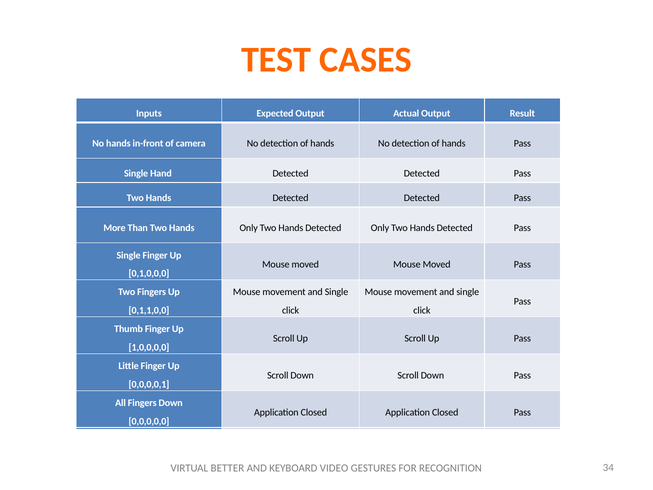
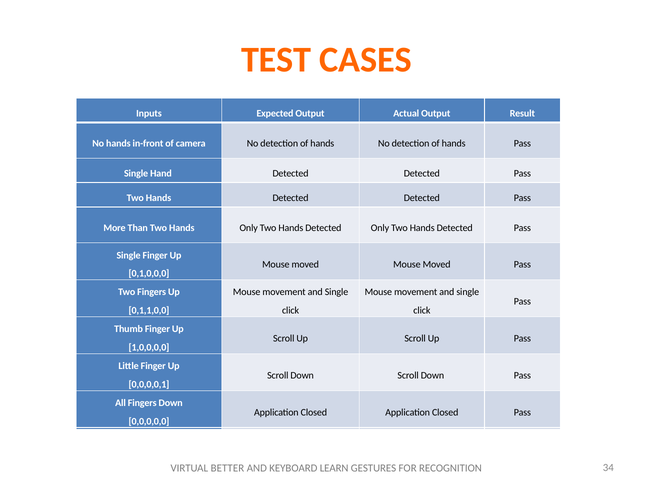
VIDEO: VIDEO -> LEARN (334, 468)
